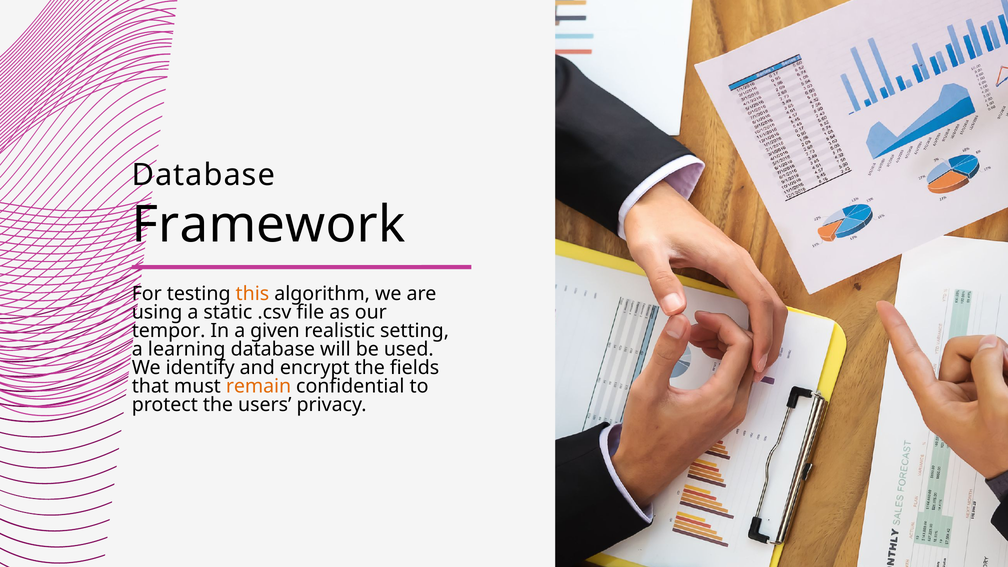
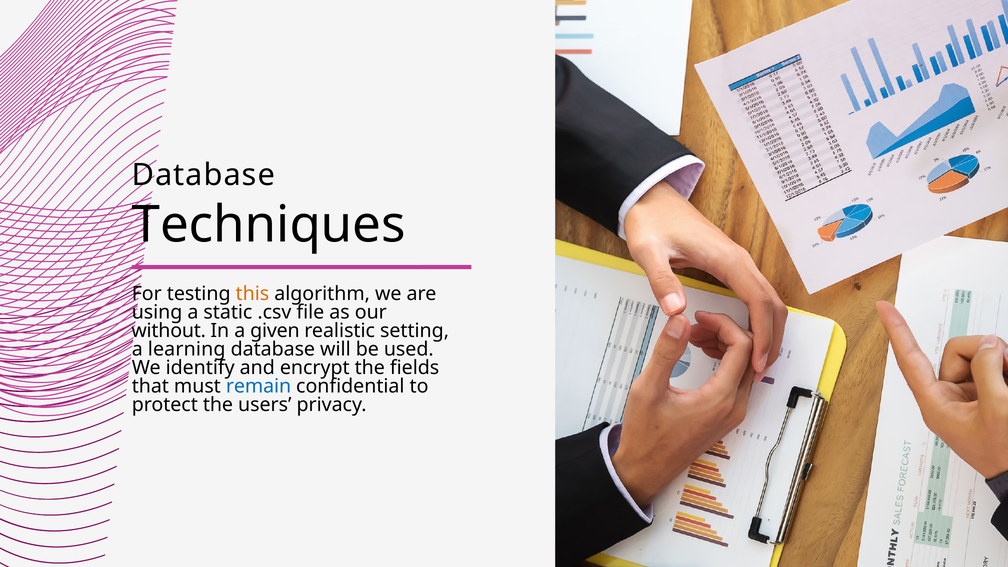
Framework: Framework -> Techniques (269, 225)
tempor: tempor -> without (169, 331)
remain colour: orange -> blue (259, 386)
